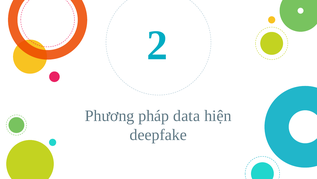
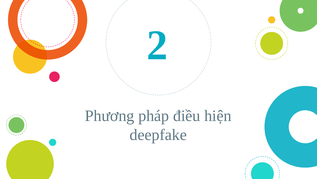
data: data -> điều (187, 115)
